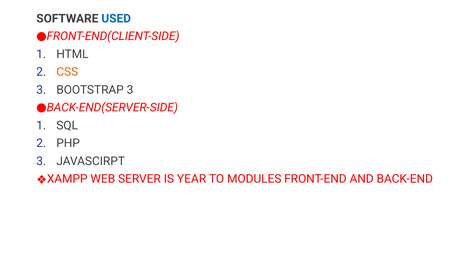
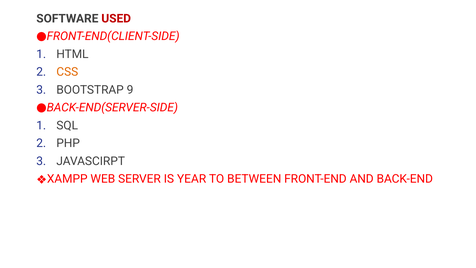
USED colour: blue -> red (116, 18)
BOOTSTRAP 3: 3 -> 9 (130, 90)
MODULES: MODULES -> BETWEEN (254, 179)
